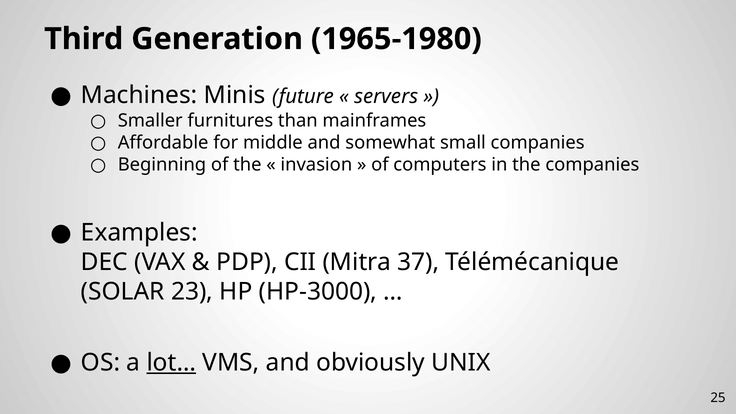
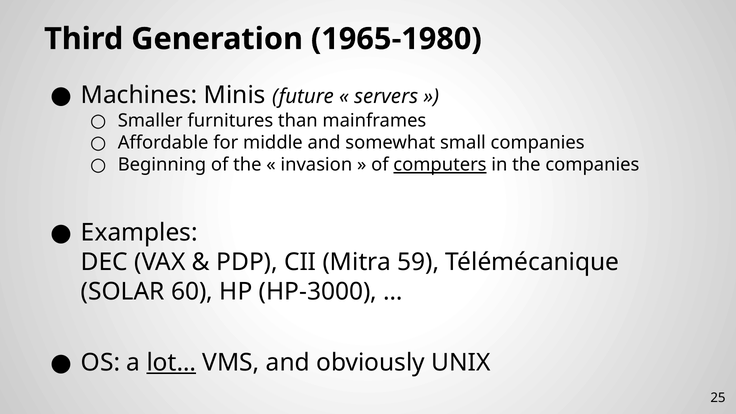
computers underline: none -> present (440, 165)
37: 37 -> 59 (418, 262)
23: 23 -> 60 (192, 292)
